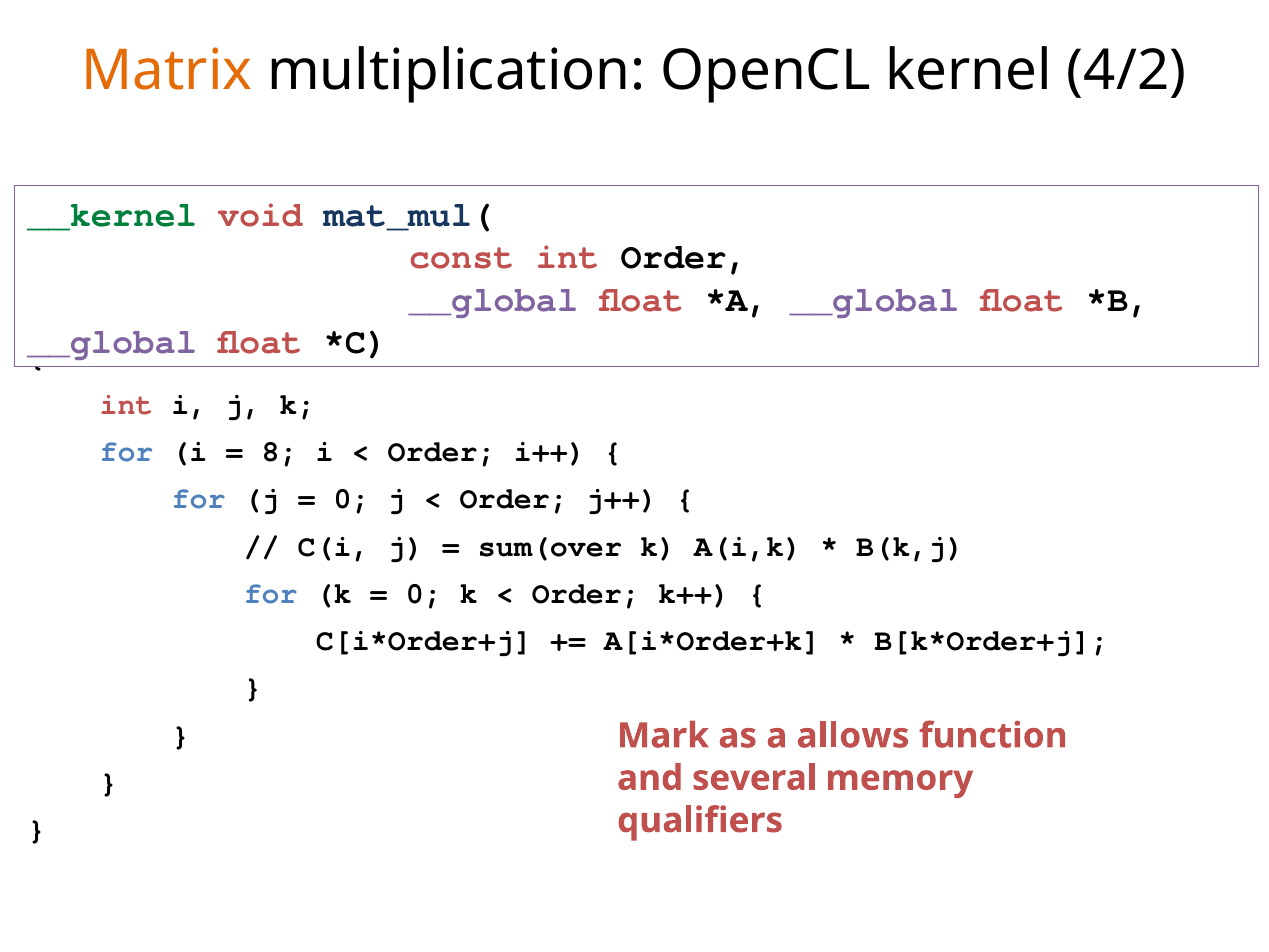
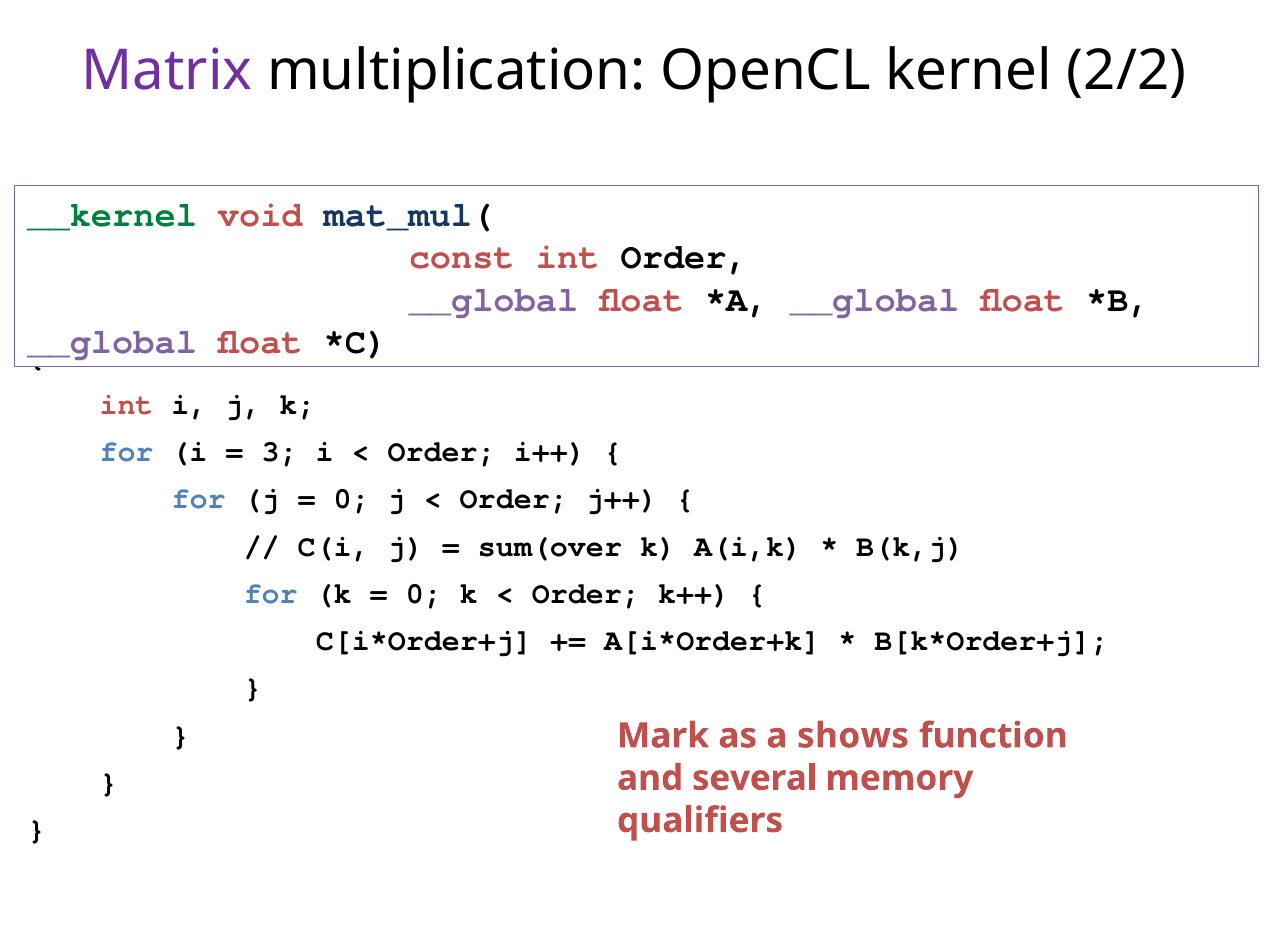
Matrix colour: orange -> purple (167, 71)
4/2: 4/2 -> 2/2 (1127, 71)
8: 8 -> 3 (280, 451)
allows: allows -> shows (853, 736)
